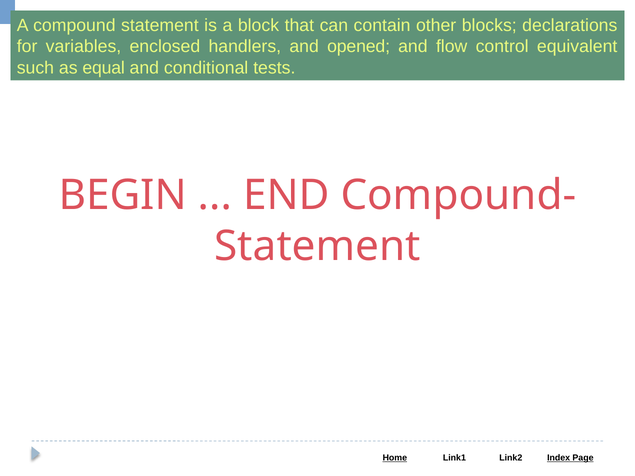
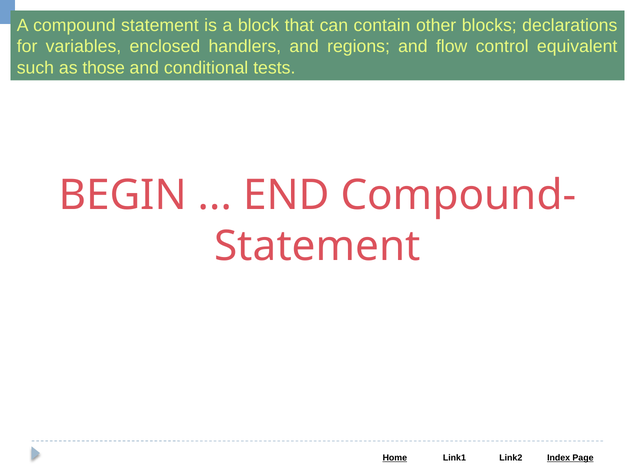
opened: opened -> regions (359, 47)
equal: equal -> those (104, 68)
